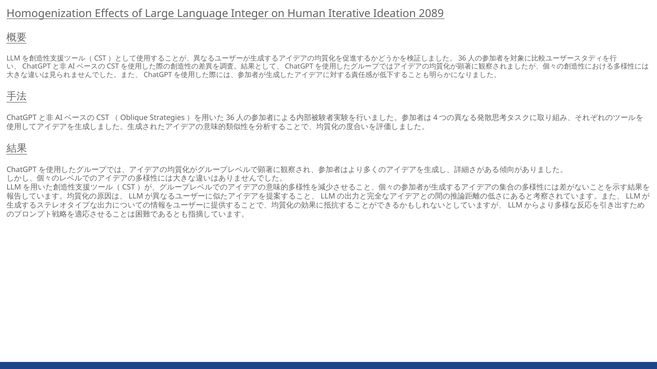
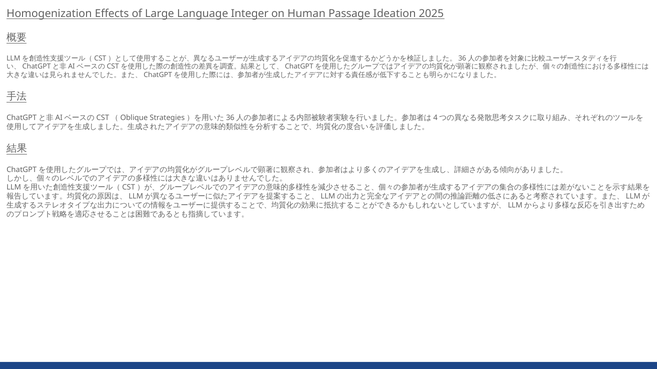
Iterative: Iterative -> Passage (349, 14)
2089: 2089 -> 2025 (431, 14)
